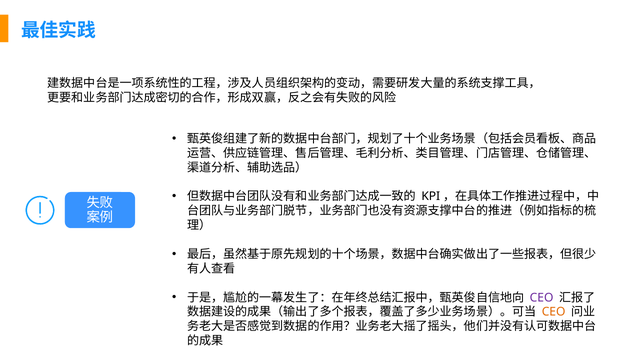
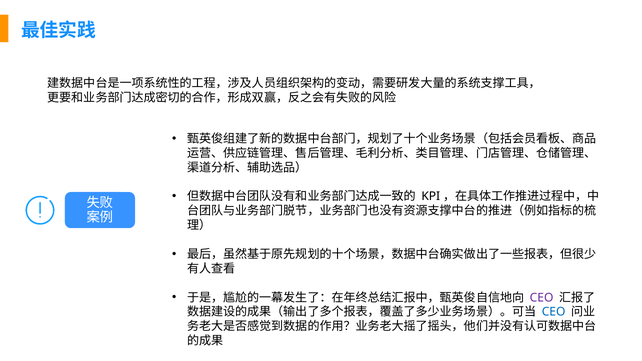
CEO colour: orange -> blue (554, 312)
